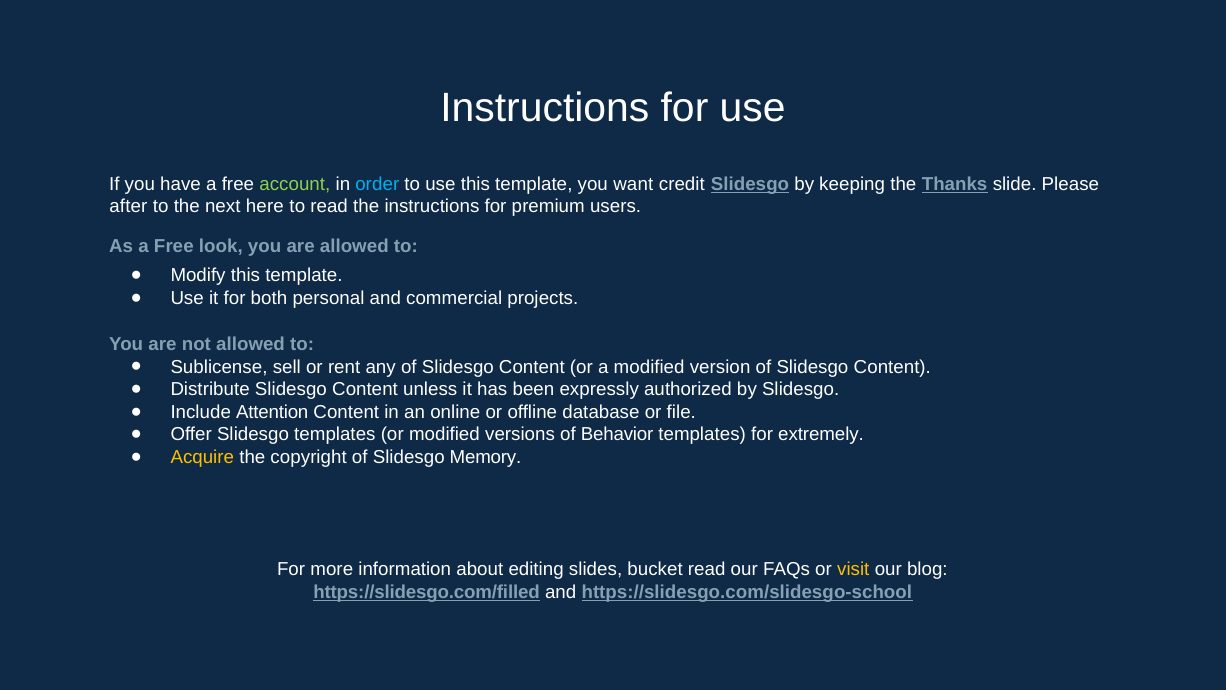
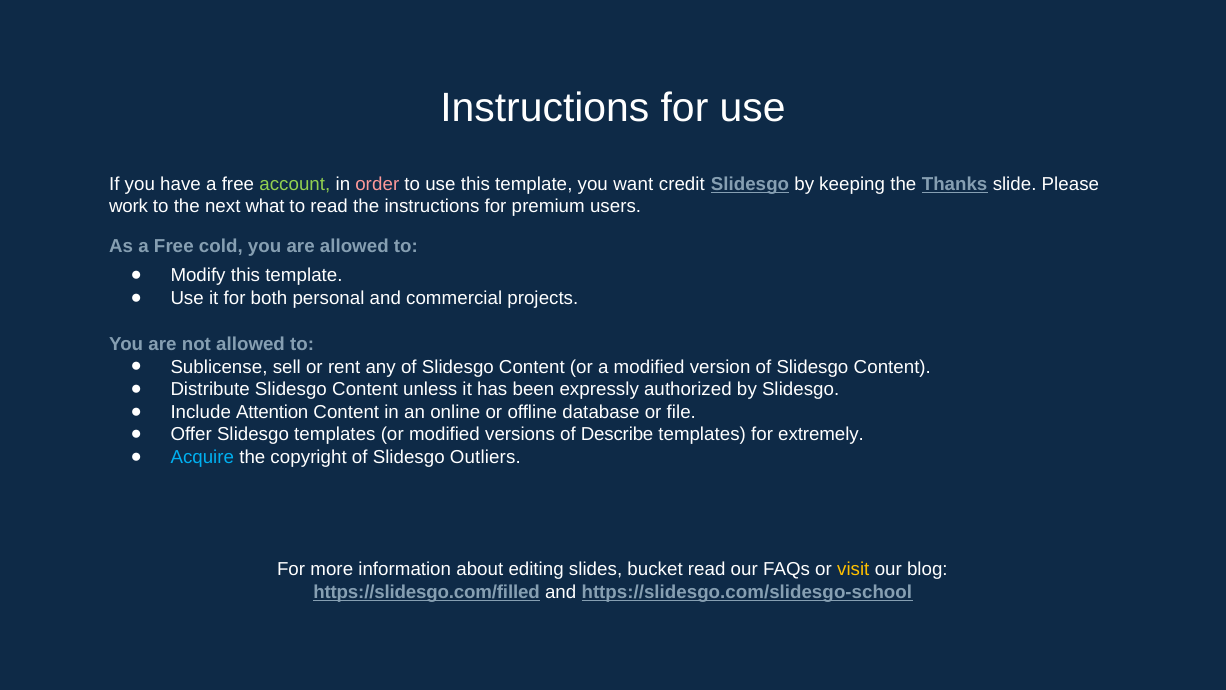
order colour: light blue -> pink (377, 184)
after: after -> work (129, 207)
here: here -> what (265, 207)
look: look -> cold (221, 246)
Behavior: Behavior -> Describe (617, 434)
Acquire colour: yellow -> light blue (202, 457)
Memory: Memory -> Outliers (485, 457)
